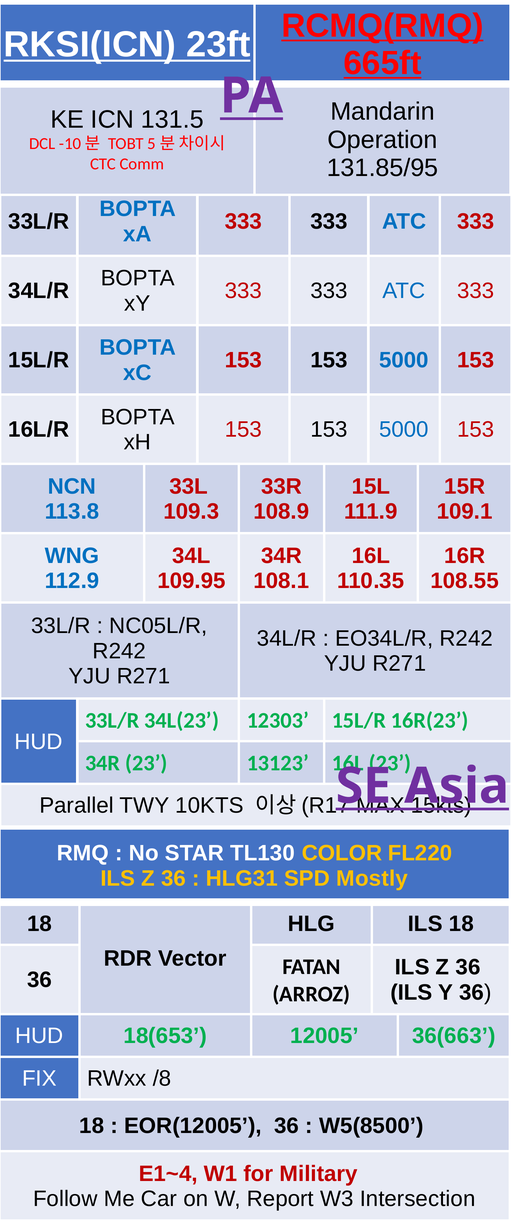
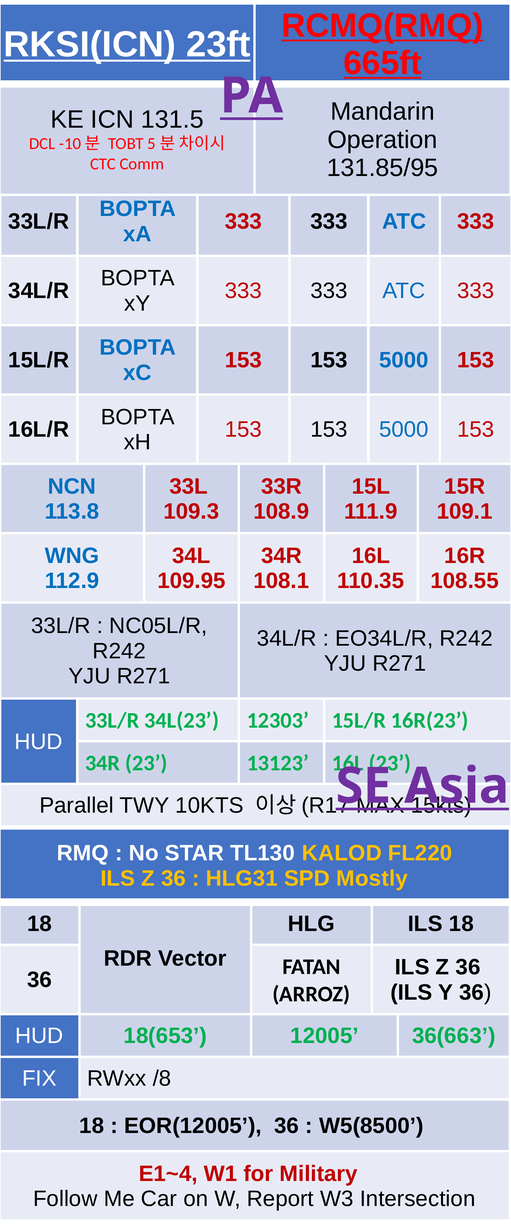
COLOR: COLOR -> KALOD (342, 852)
